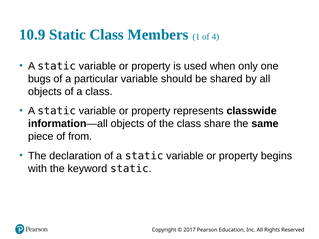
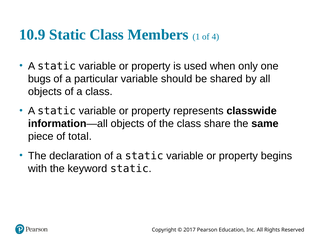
from: from -> total (80, 137)
